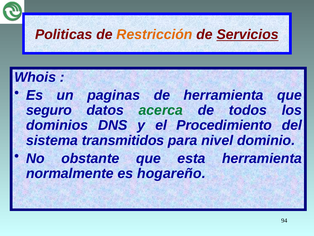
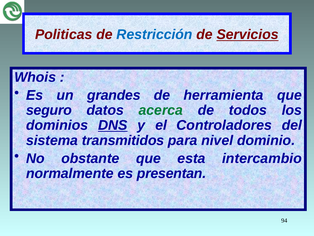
Restricción colour: orange -> blue (154, 34)
paginas: paginas -> grandes (114, 95)
DNS underline: none -> present (113, 125)
Procedimiento: Procedimiento -> Controladores (224, 125)
esta herramienta: herramienta -> intercambio (262, 158)
hogareño: hogareño -> presentan (172, 173)
